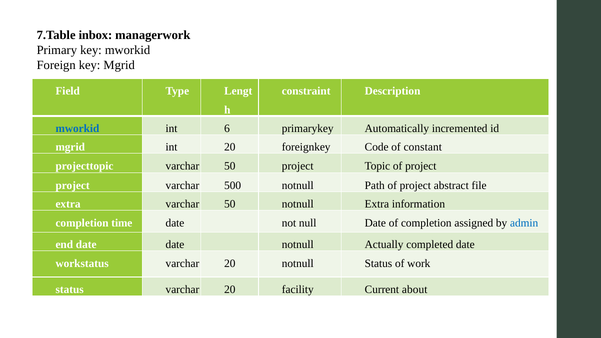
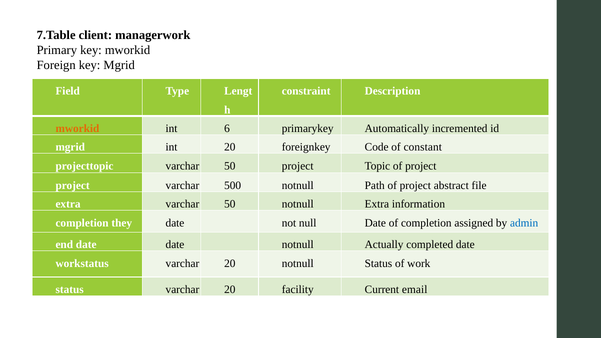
inbox: inbox -> client (95, 35)
mworkid colour: blue -> orange (77, 129)
time: time -> they (122, 223)
about: about -> email (415, 290)
